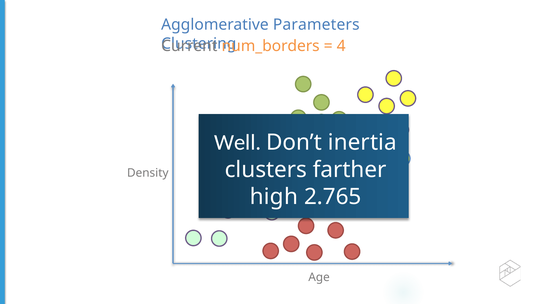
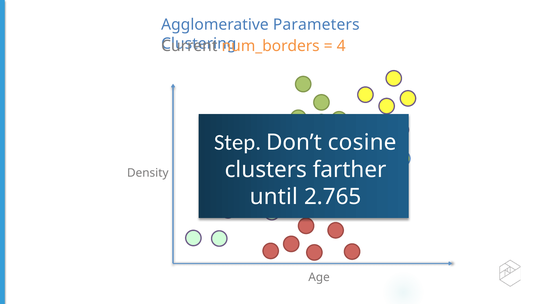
Well: Well -> Step (238, 142)
inertia: inertia -> cosine (362, 142)
high: high -> until (274, 197)
